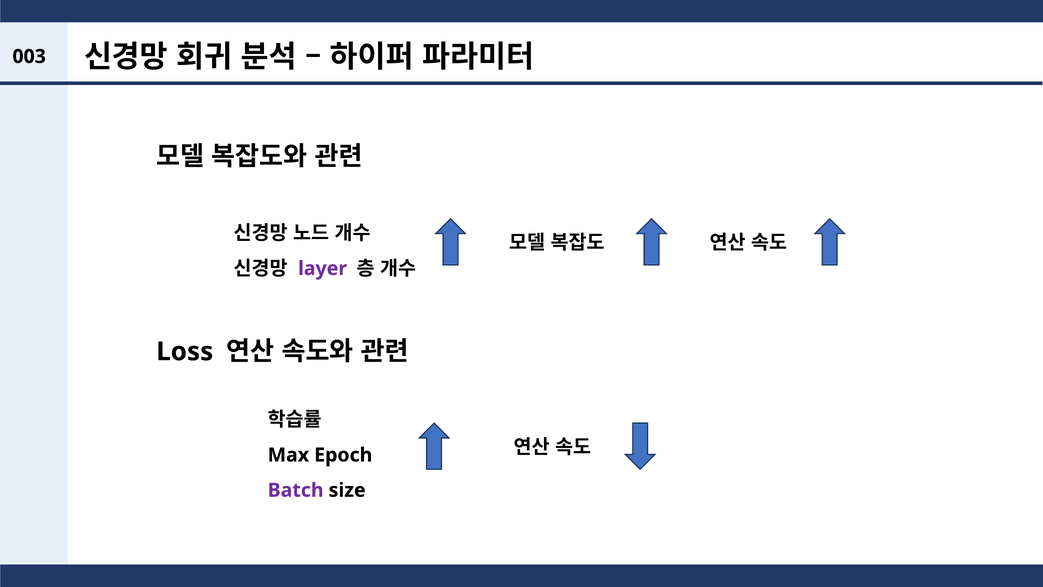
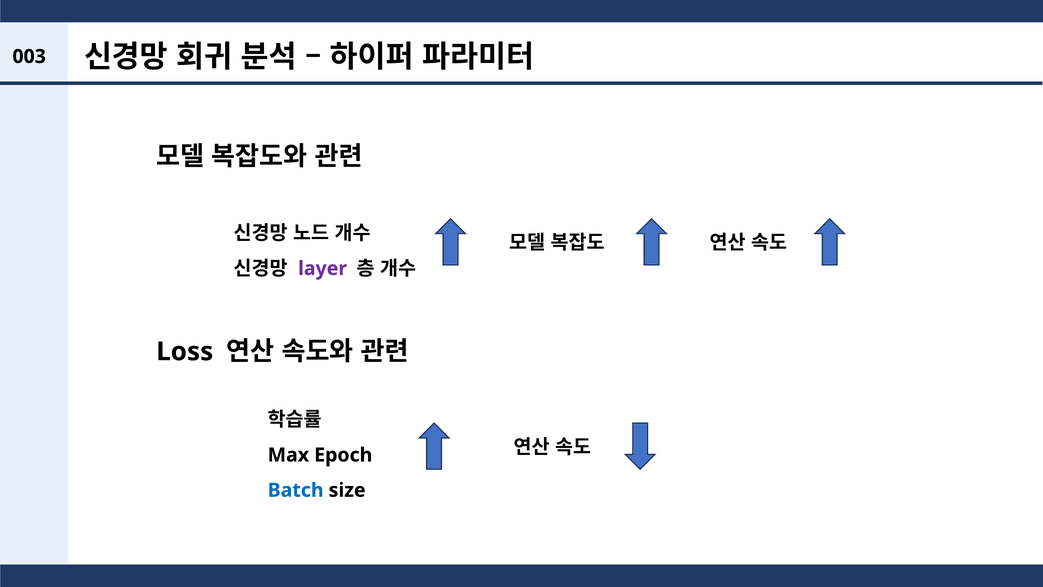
Batch colour: purple -> blue (296, 490)
